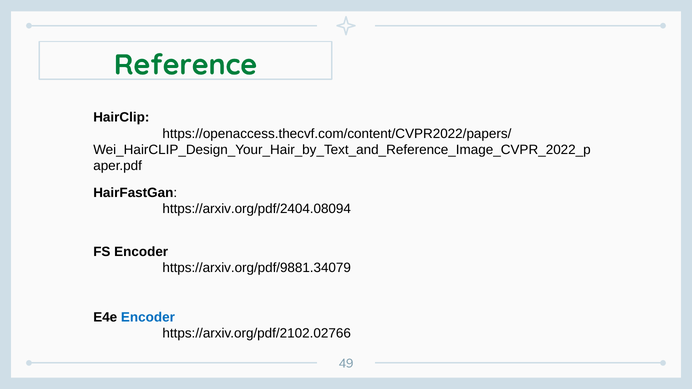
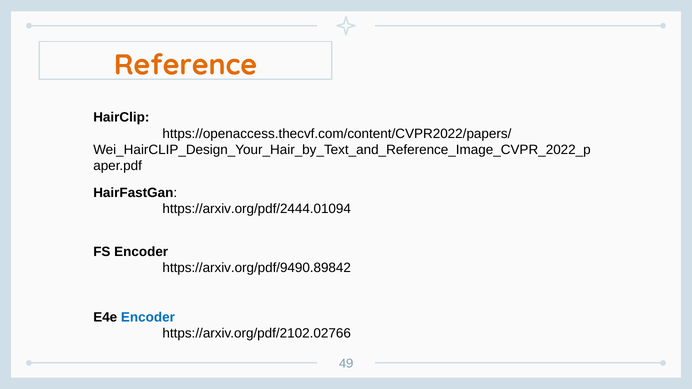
Reference colour: green -> orange (186, 65)
https://arxiv.org/pdf/2404.08094: https://arxiv.org/pdf/2404.08094 -> https://arxiv.org/pdf/2444.01094 (257, 209)
https://arxiv.org/pdf/9881.34079: https://arxiv.org/pdf/9881.34079 -> https://arxiv.org/pdf/9490.89842 (257, 268)
